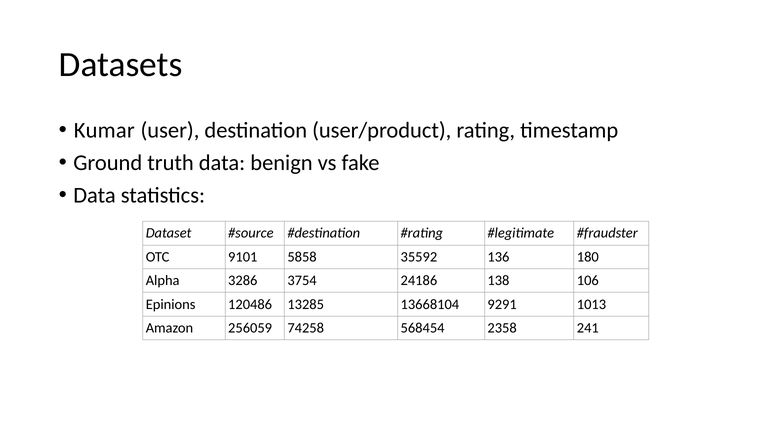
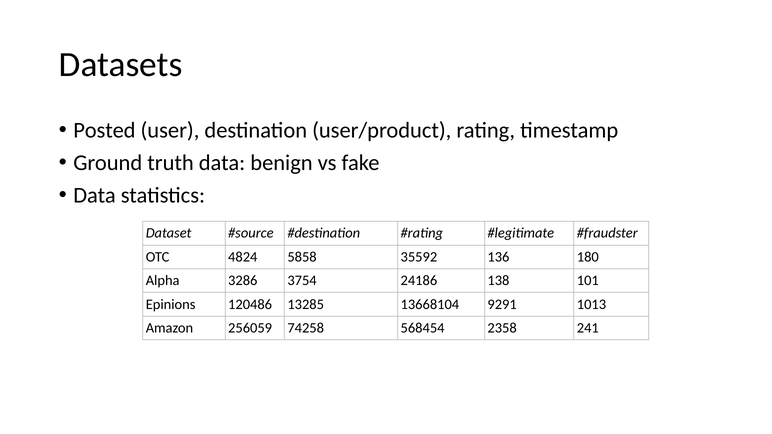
Kumar: Kumar -> Posted (104, 131)
9101: 9101 -> 4824 (243, 257)
106: 106 -> 101 (588, 281)
